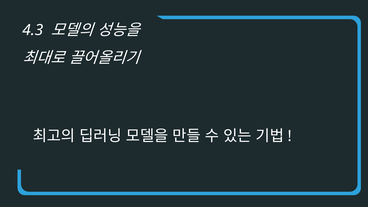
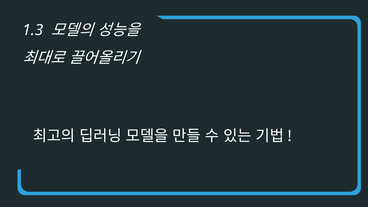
4.3: 4.3 -> 1.3 (33, 30)
